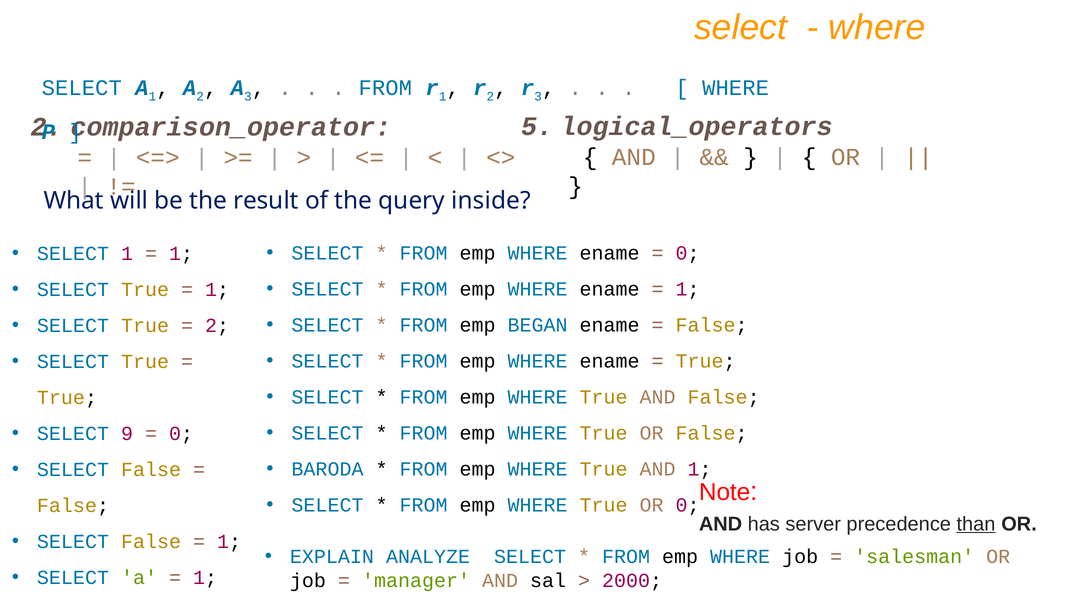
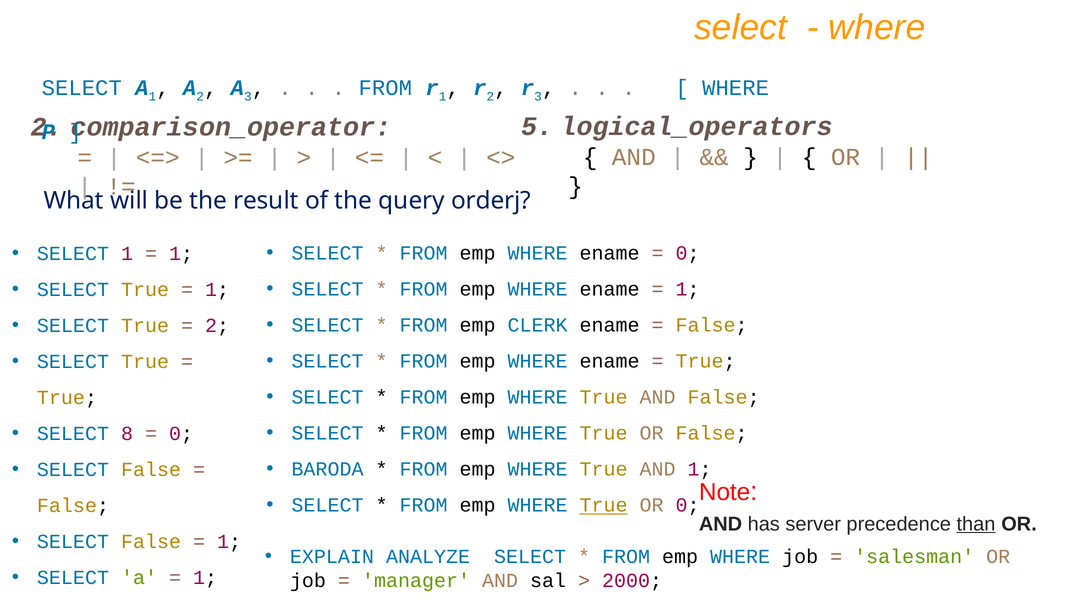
inside: inside -> orderj (491, 201)
BEGAN: BEGAN -> CLERK (538, 325)
9: 9 -> 8 (127, 434)
True underline: none -> present (604, 505)
